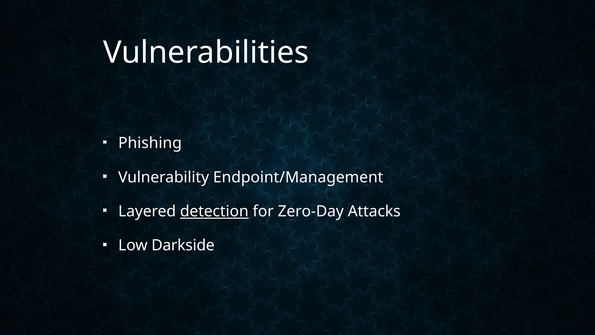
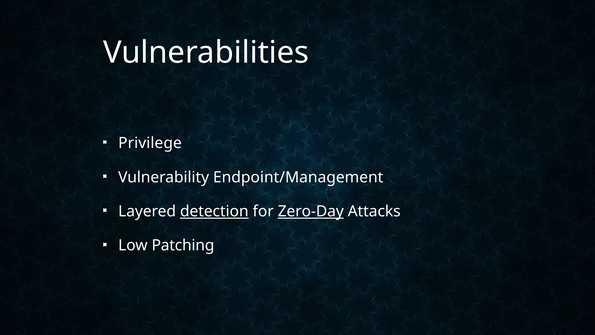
Phishing: Phishing -> Privilege (150, 143)
Zero-Day underline: none -> present (311, 211)
Darkside: Darkside -> Patching (183, 245)
